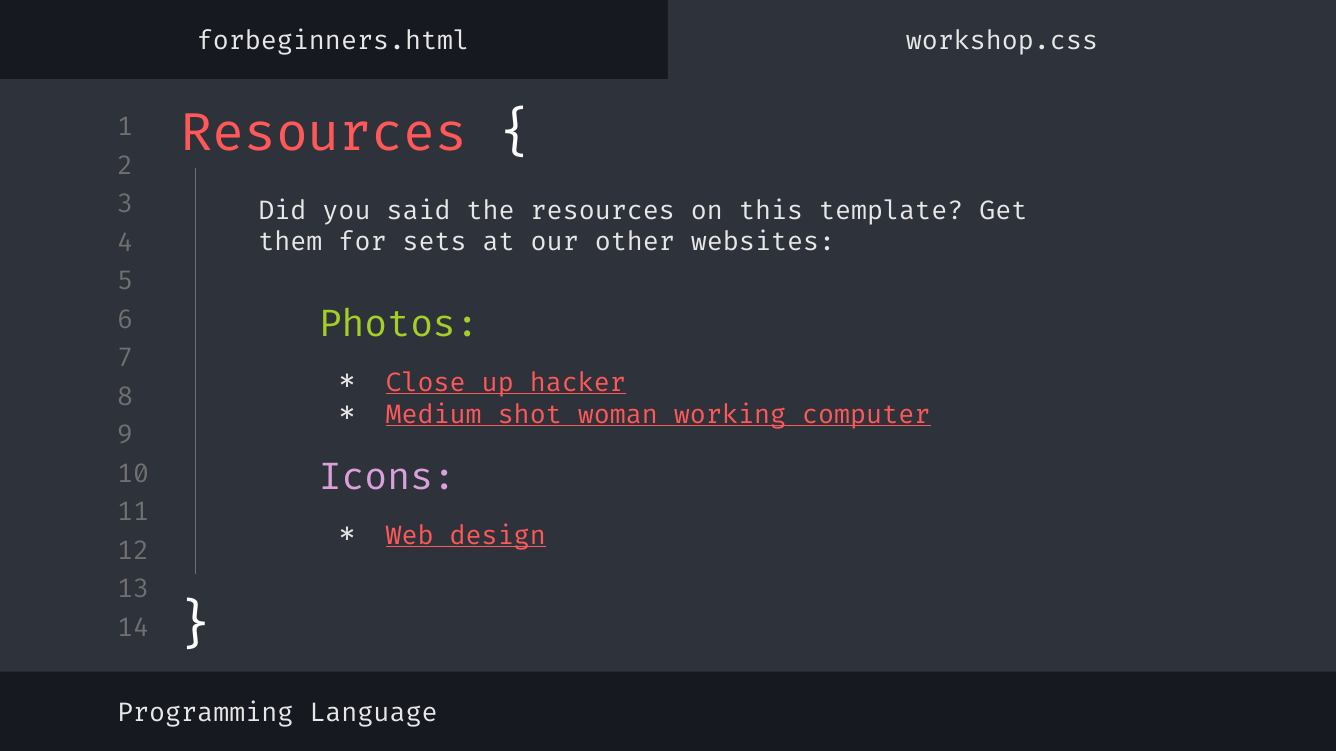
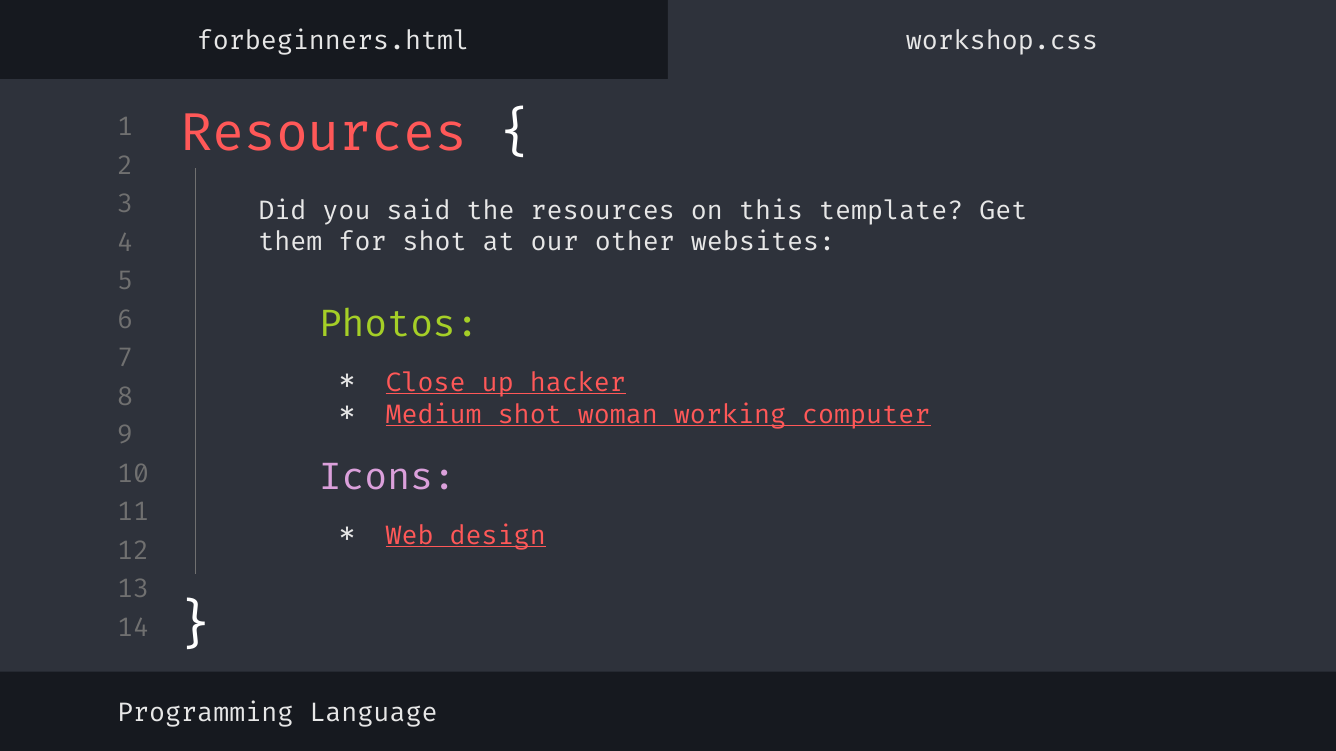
for sets: sets -> shot (435, 242)
